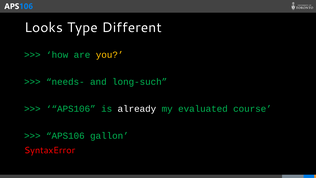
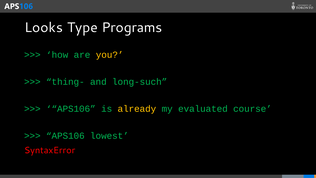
Different: Different -> Programs (132, 27)
needs-: needs- -> thing- (65, 82)
already colour: white -> yellow (137, 109)
gallon: gallon -> lowest (109, 136)
